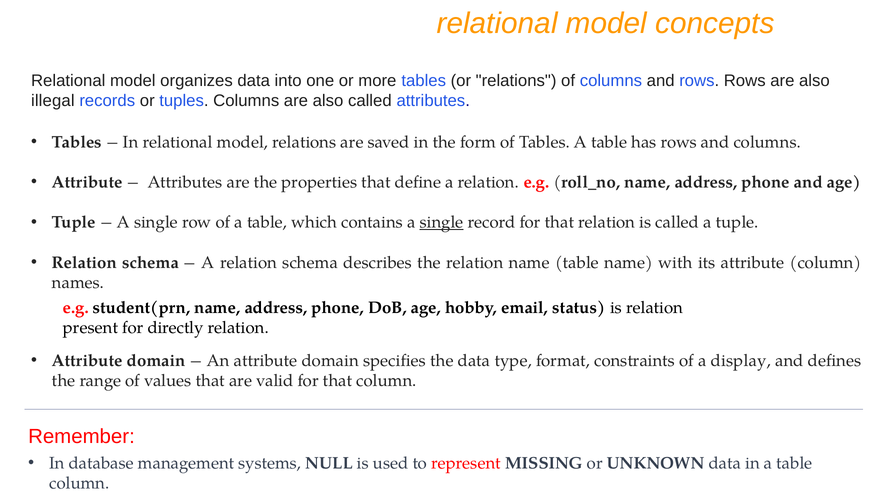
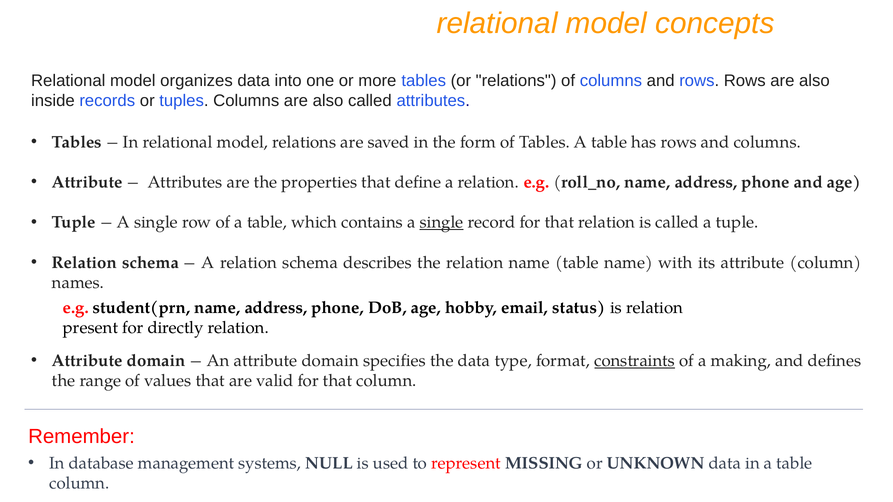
illegal: illegal -> inside (53, 101)
constraints underline: none -> present (635, 361)
display: display -> making (741, 361)
